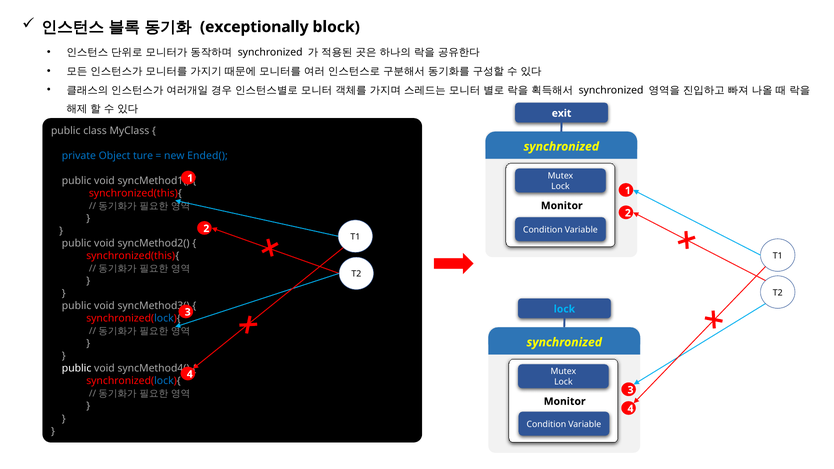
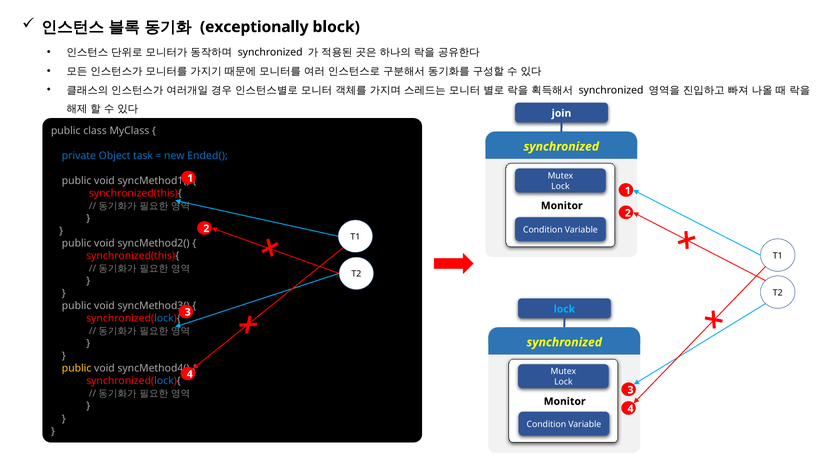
exit: exit -> join (561, 113)
ture: ture -> task (143, 156)
public colour: white -> yellow (77, 369)
